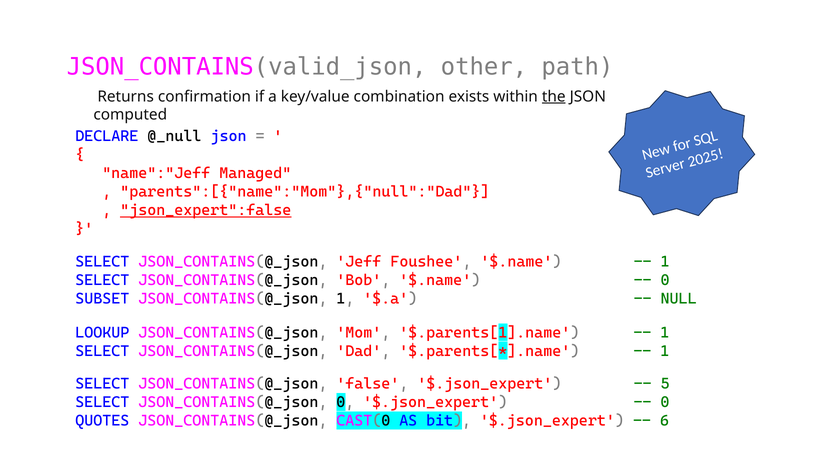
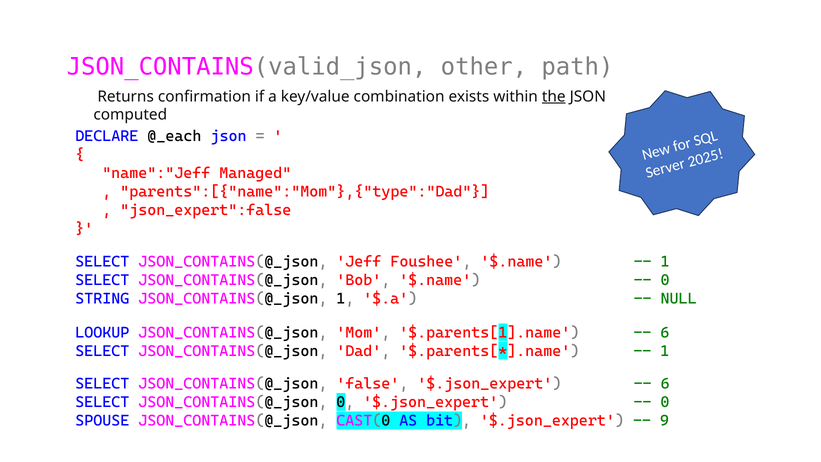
@_null: @_null -> @_each (174, 136)
parents":[{"name":"Mom"},{"null":"Dad: parents":[{"name":"Mom"},{"null":"Dad -> parents":[{"name":"Mom"},{"type":"Dad (305, 192)
json_expert":false underline: present -> none (206, 210)
SUBSET: SUBSET -> STRING (102, 298)
1: 1 -> 6 (665, 332)
5: 5 -> 6 (665, 384)
QUOTES: QUOTES -> SPOUSE (102, 421)
6: 6 -> 9 (664, 421)
